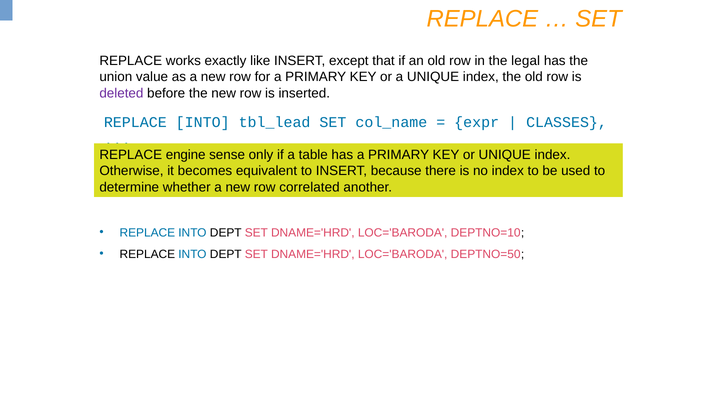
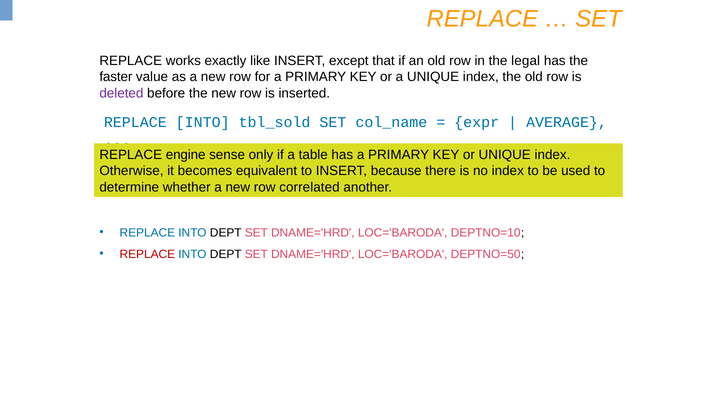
union: union -> faster (116, 77)
tbl_lead: tbl_lead -> tbl_sold (275, 123)
CLASSES: CLASSES -> AVERAGE (567, 123)
REPLACE colour: black -> red (147, 254)
